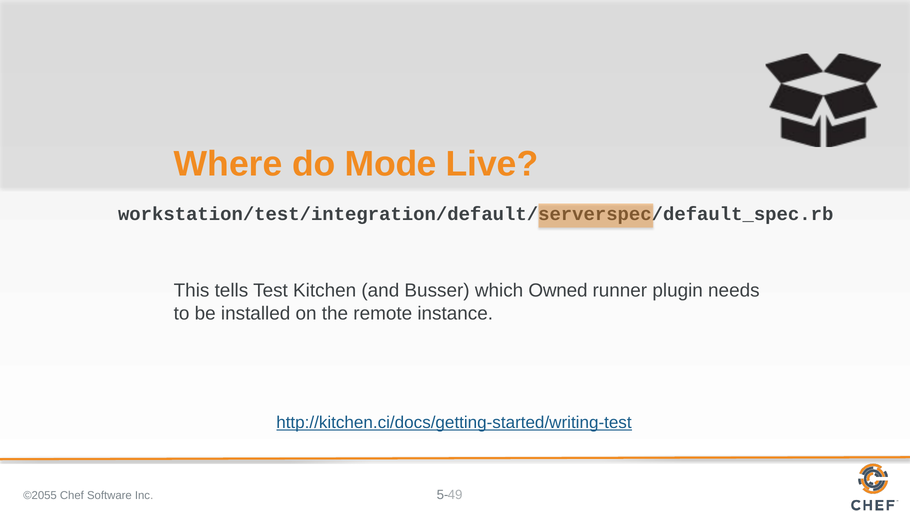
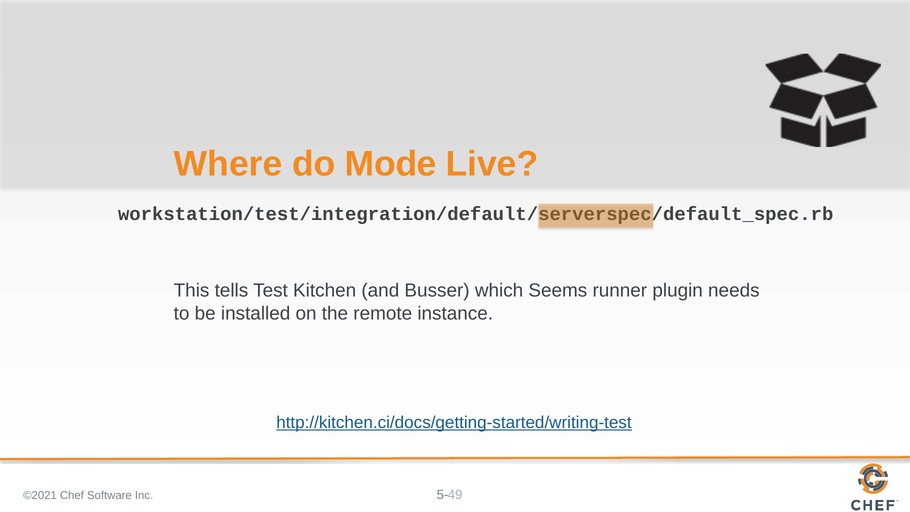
Owned: Owned -> Seems (558, 291)
©2055: ©2055 -> ©2021 (40, 495)
